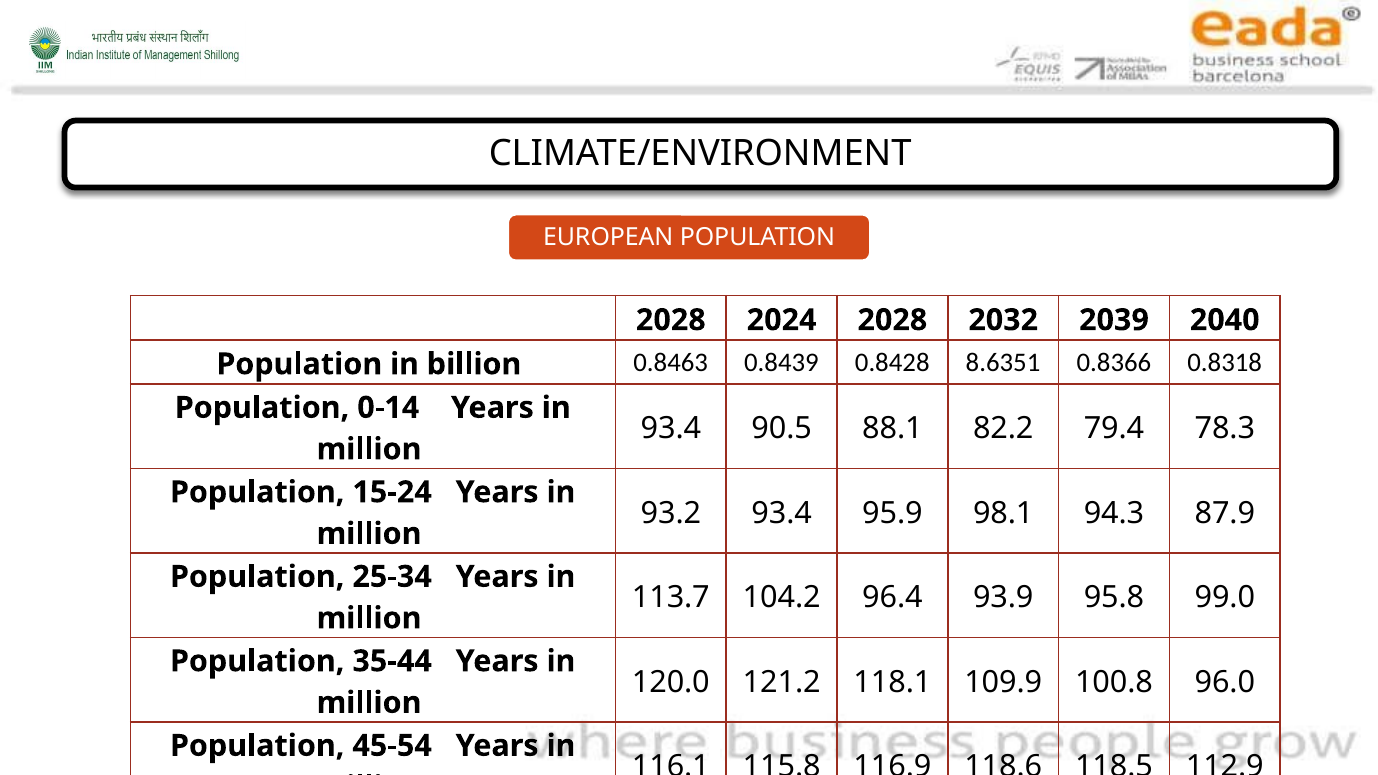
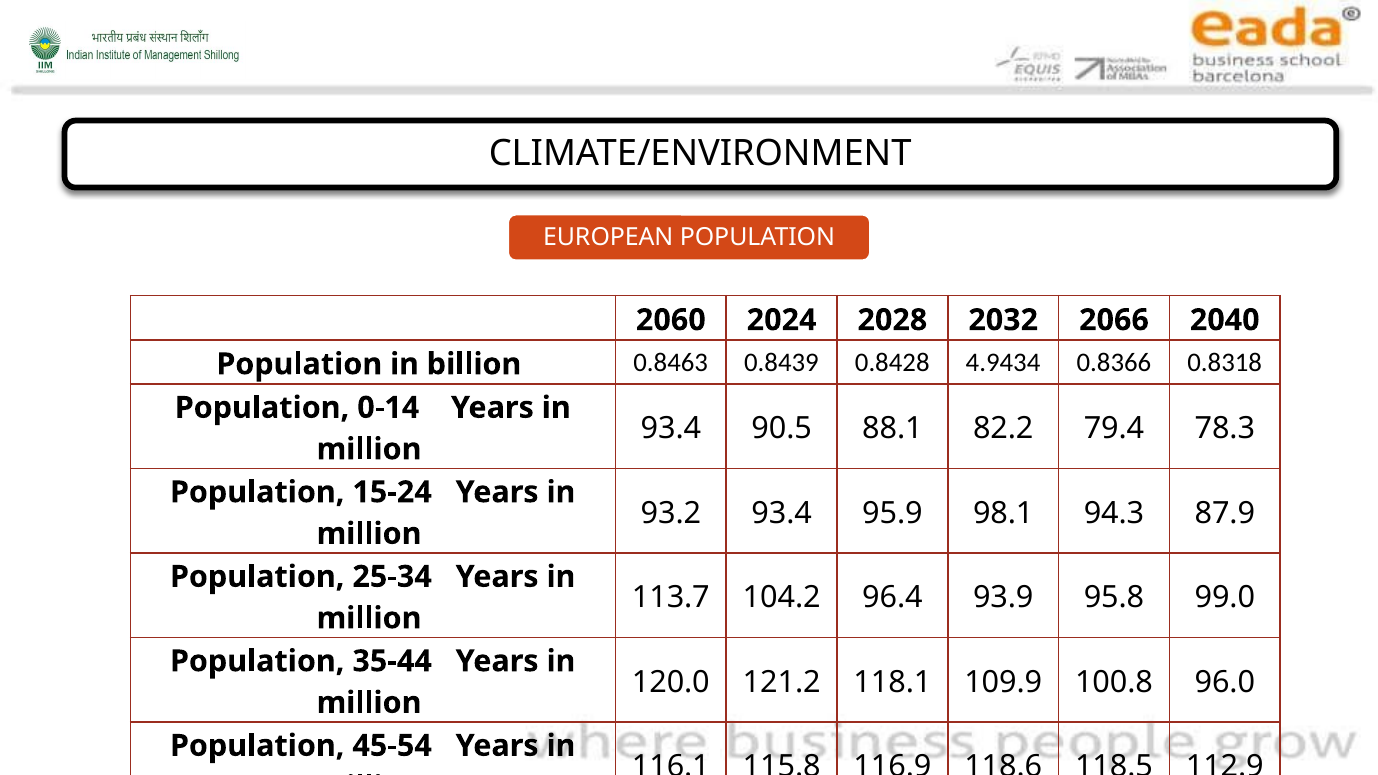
2028: 2028 -> 2060 (671, 320)
2039: 2039 -> 2066 (1114, 320)
8.6351: 8.6351 -> 4.9434 (1003, 363)
